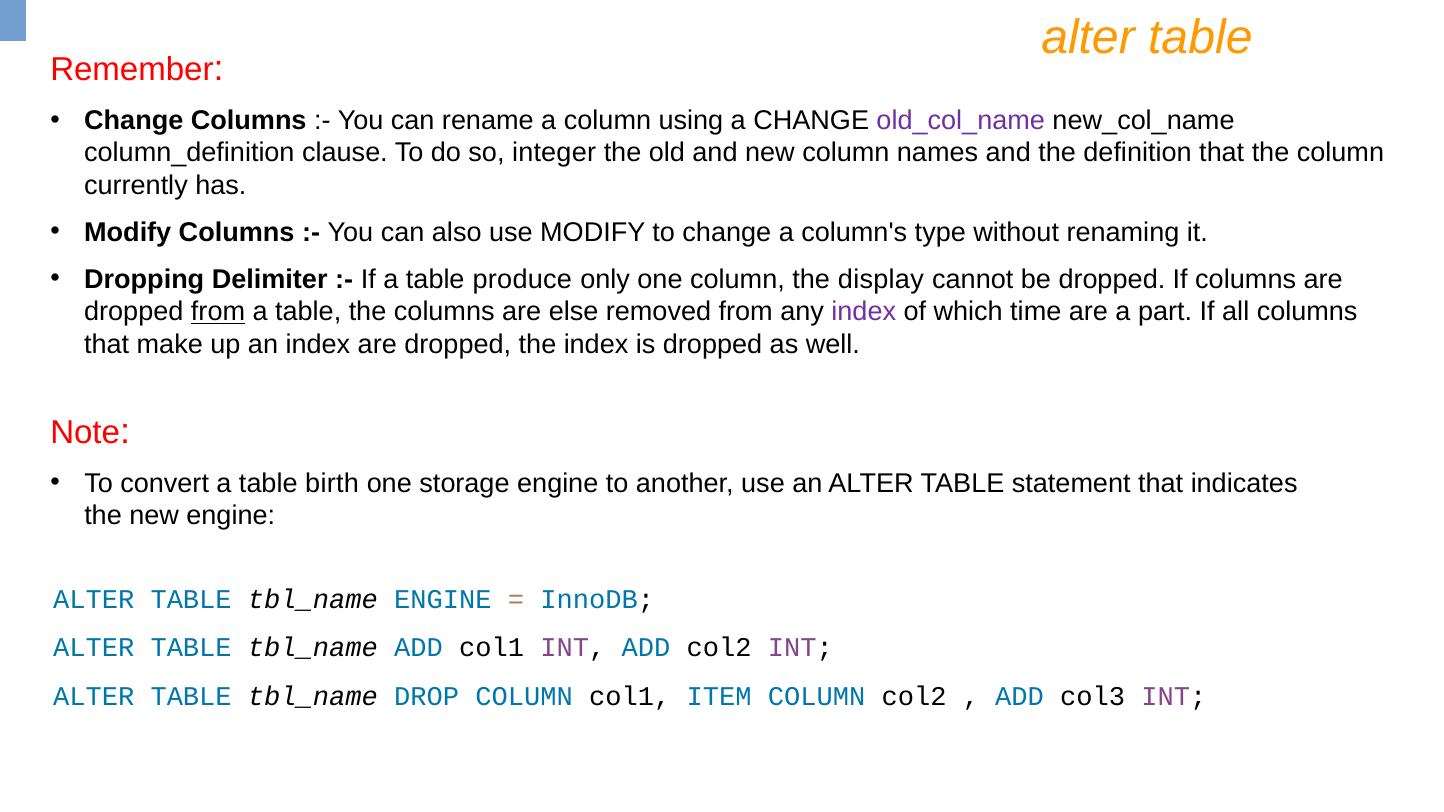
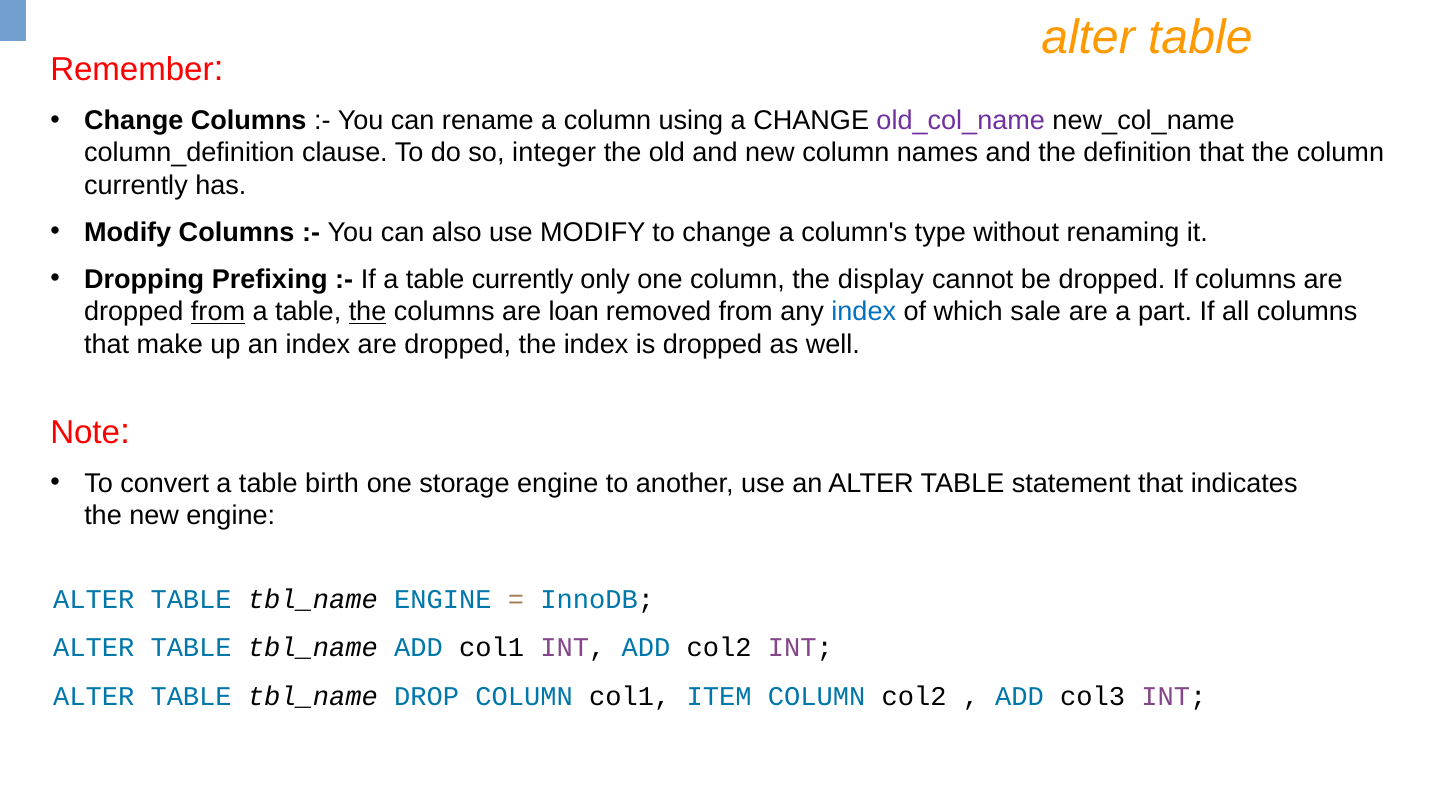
Delimiter: Delimiter -> Prefixing (270, 279)
table produce: produce -> currently (523, 279)
the underline: none -> present (368, 312)
else: else -> loan (574, 312)
index colour: purple -> blue (864, 312)
time: time -> sale (1036, 312)
